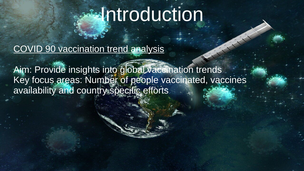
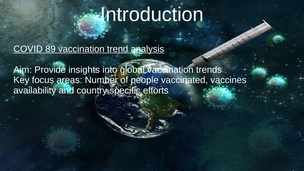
90: 90 -> 89 (50, 49)
